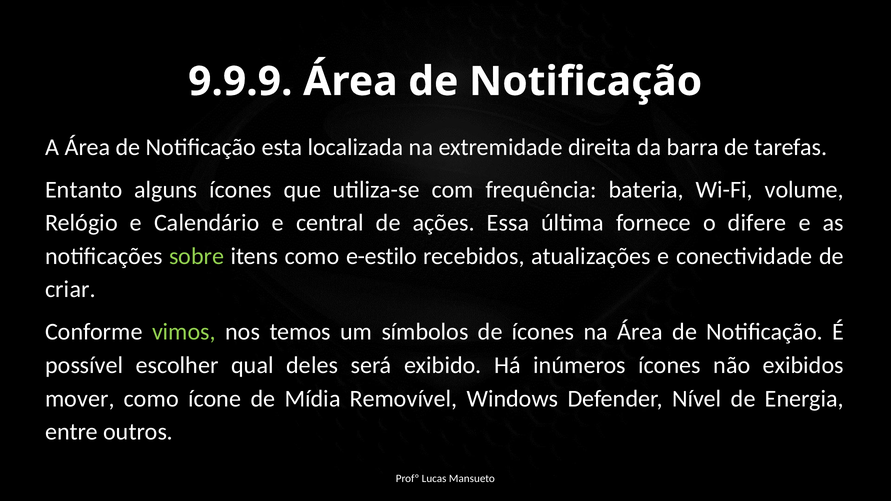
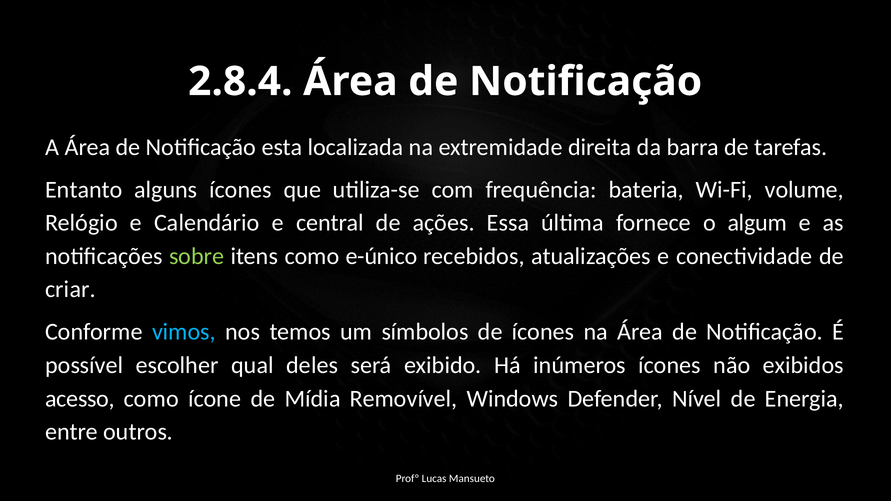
9.9.9: 9.9.9 -> 2.8.4 (240, 82)
difere: difere -> algum (757, 223)
e-estilo: e-estilo -> e-único (382, 256)
vimos colour: light green -> light blue (184, 332)
mover: mover -> acesso (80, 399)
